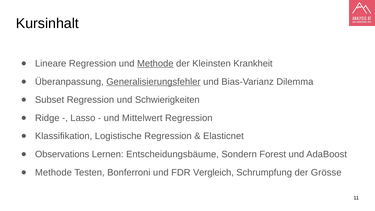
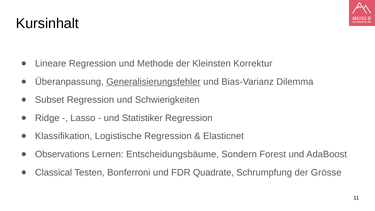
Methode underline: present -> none (155, 64)
Krankheit: Krankheit -> Korrektur (253, 64)
Mittelwert: Mittelwert -> Statistiker (142, 118)
Methode: Methode -> Classical (54, 172)
Vergleich: Vergleich -> Quadrate (213, 172)
